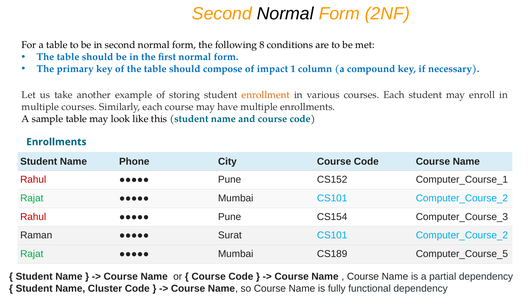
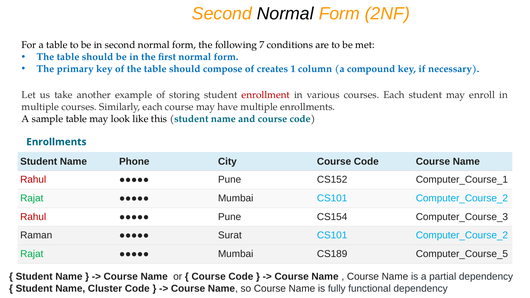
8: 8 -> 7 (262, 45)
impact: impact -> creates (272, 69)
enrollment colour: orange -> red (266, 95)
